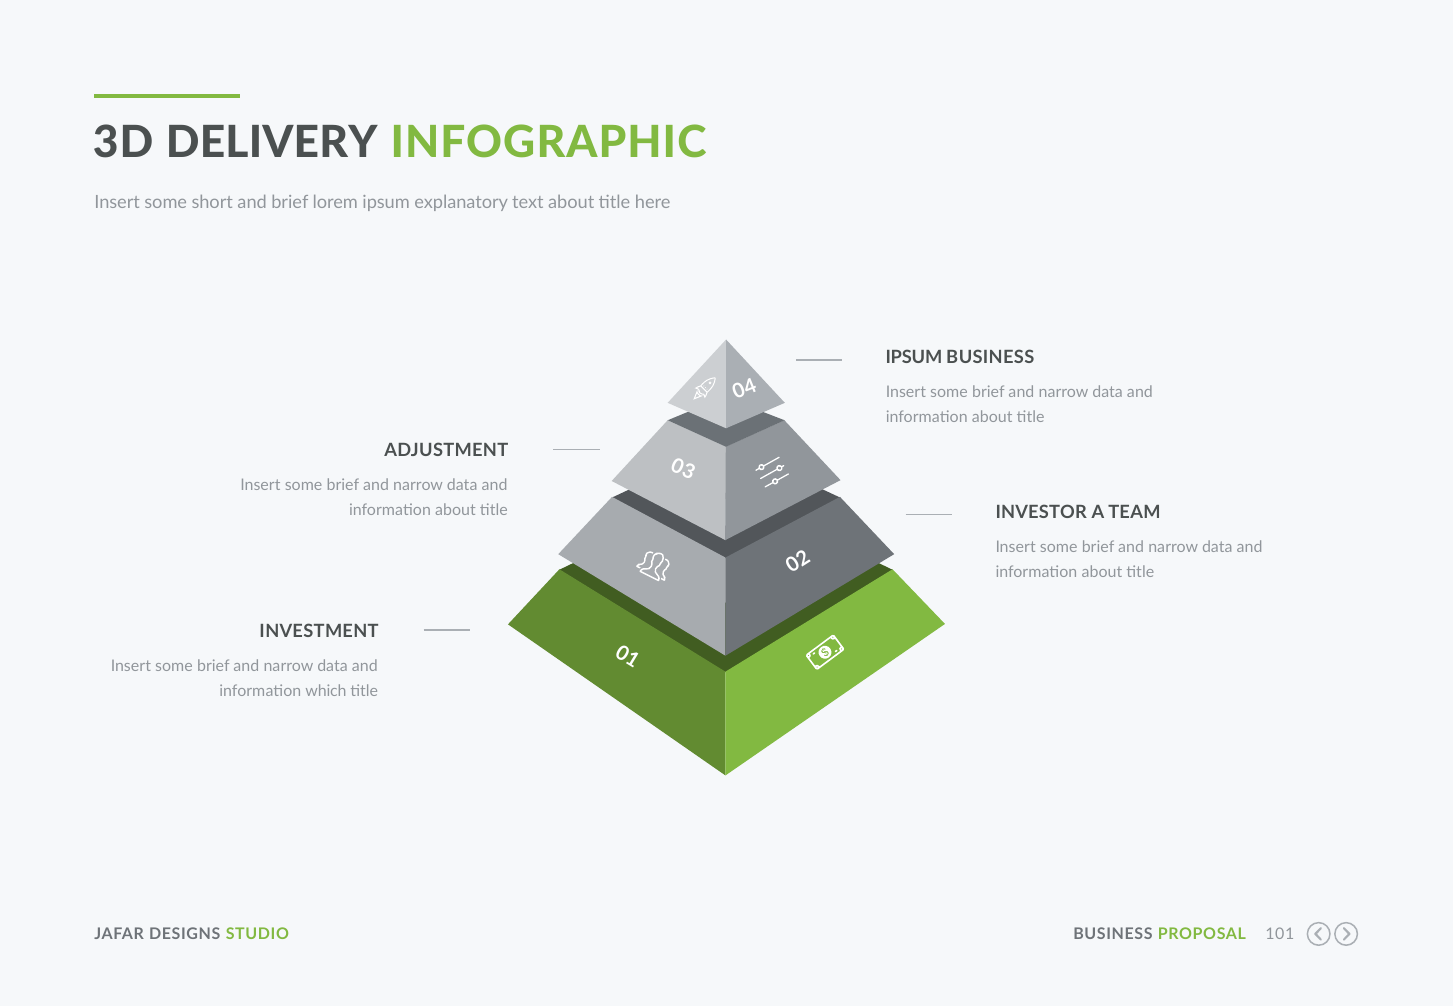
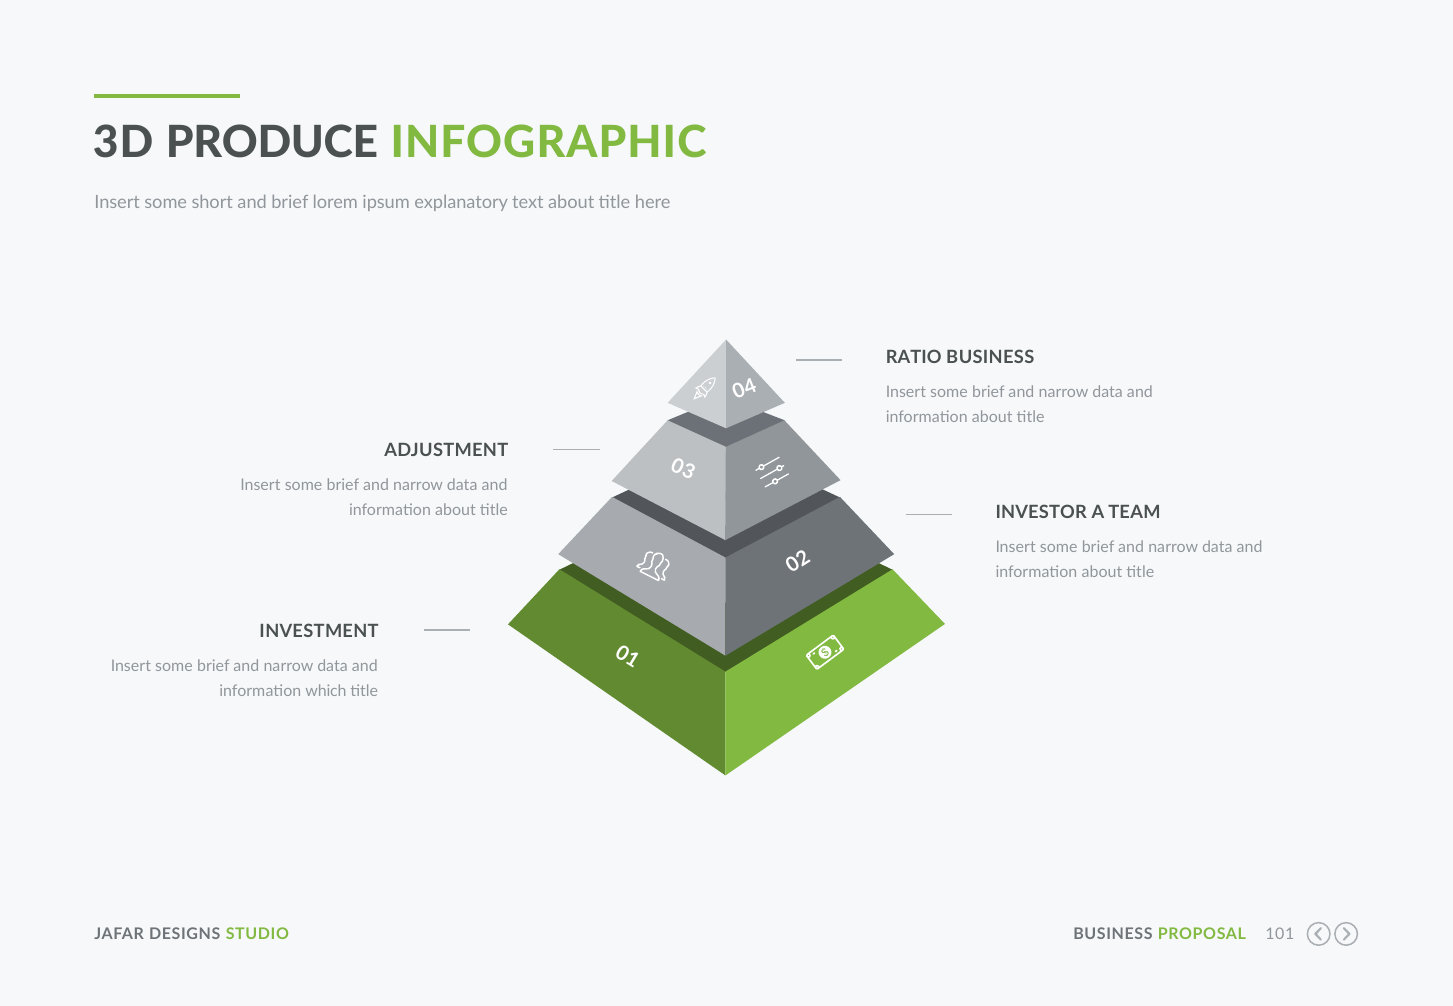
DELIVERY: DELIVERY -> PRODUCE (272, 142)
IPSUM: IPSUM -> RATIO (914, 358)
